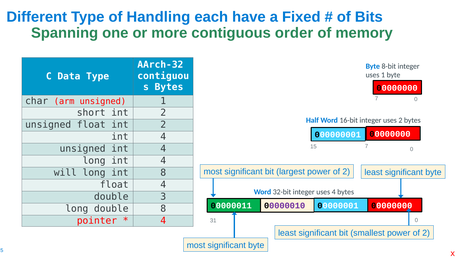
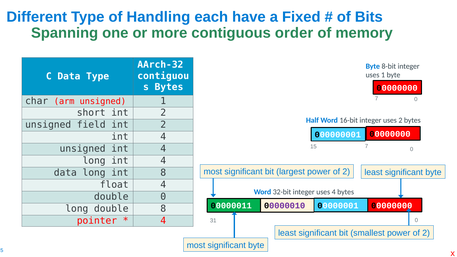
unsigned float: float -> field (91, 125)
will: will -> data (65, 173)
double 3: 3 -> 0 (163, 197)
